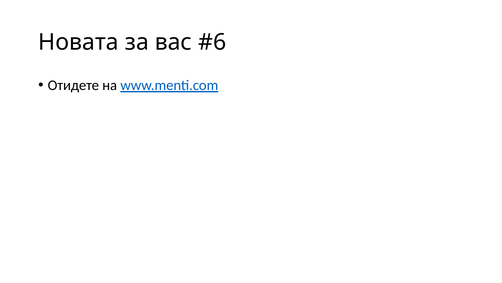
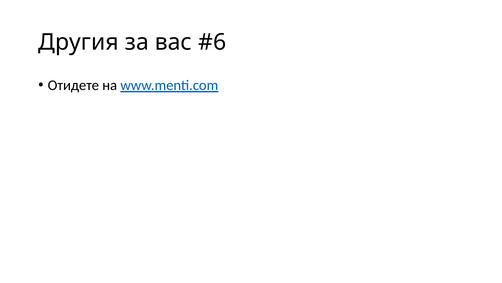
Новата: Новата -> Другия (79, 42)
